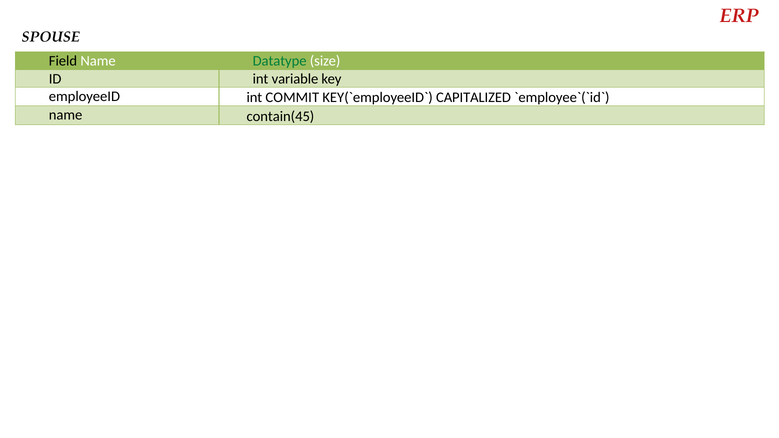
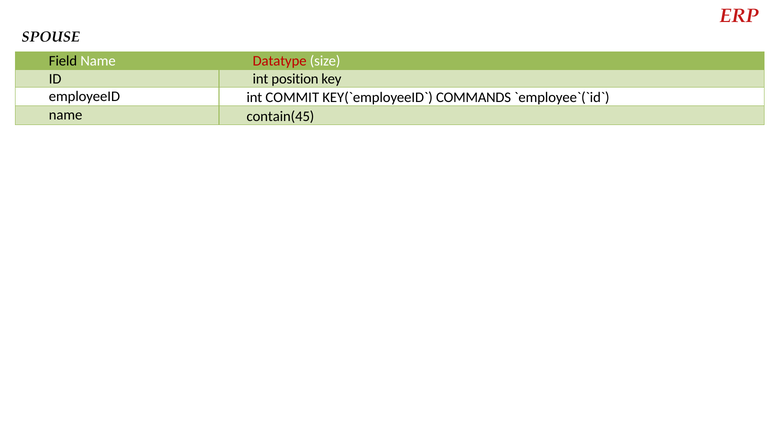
Datatype colour: green -> red (280, 61)
variable: variable -> position (295, 79)
CAPITALIZED: CAPITALIZED -> COMMANDS (474, 98)
